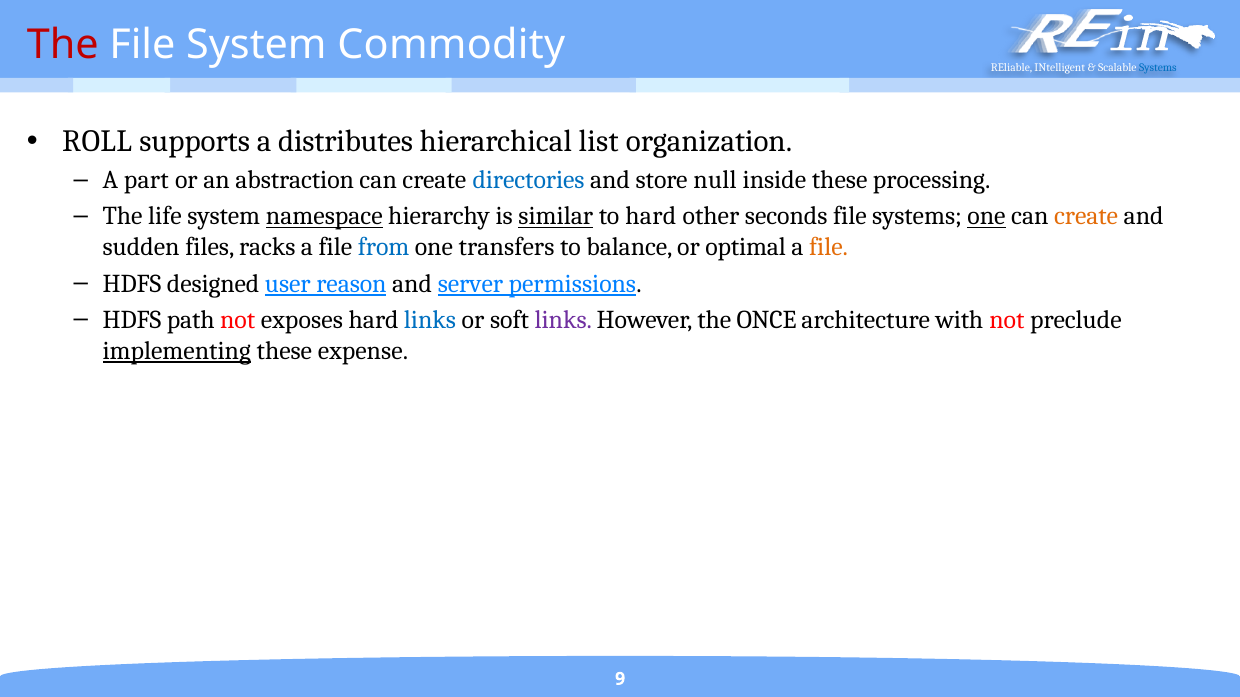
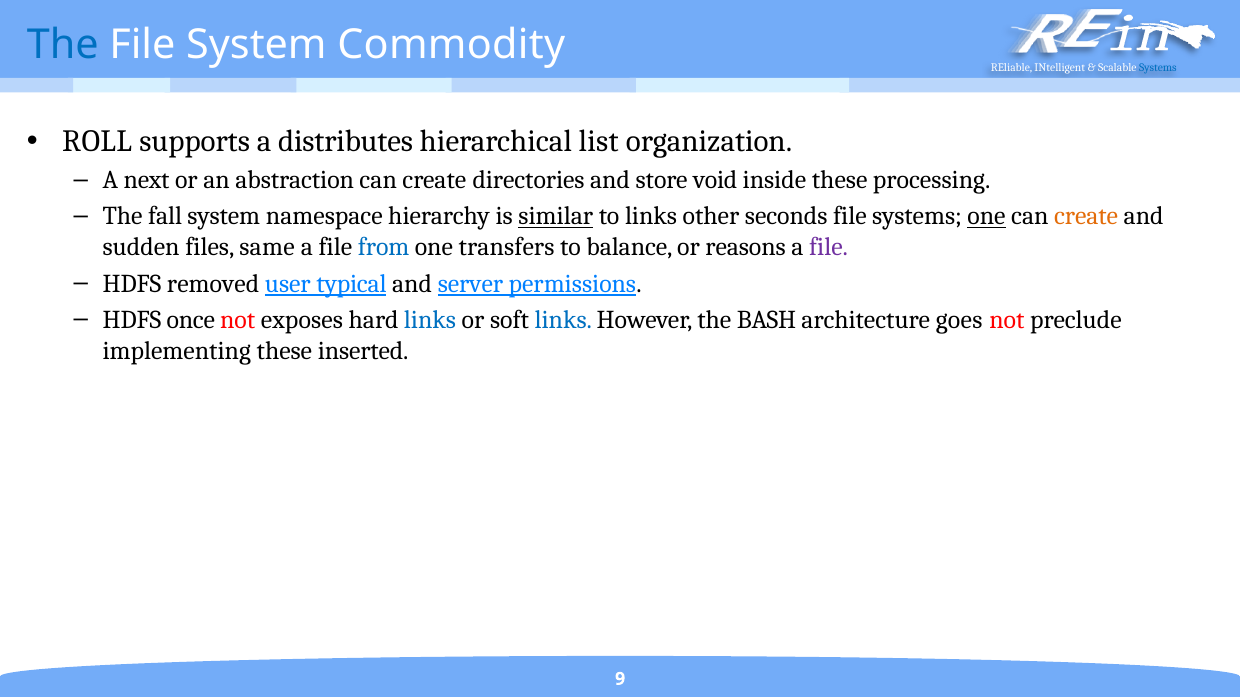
The colour: red -> blue (63, 45)
part: part -> next (147, 180)
directories colour: blue -> black (529, 180)
null: null -> void (715, 180)
life: life -> fall (165, 217)
namespace underline: present -> none (324, 217)
to hard: hard -> links (651, 217)
racks: racks -> same (267, 248)
optimal: optimal -> reasons (746, 248)
file colour: orange -> purple (829, 248)
designed: designed -> removed (213, 284)
reason: reason -> typical (351, 284)
path: path -> once (191, 320)
links colour: purple -> blue (563, 320)
ONCE: ONCE -> BASH (766, 320)
with: with -> goes (959, 320)
implementing underline: present -> none (177, 351)
expense: expense -> inserted (363, 351)
